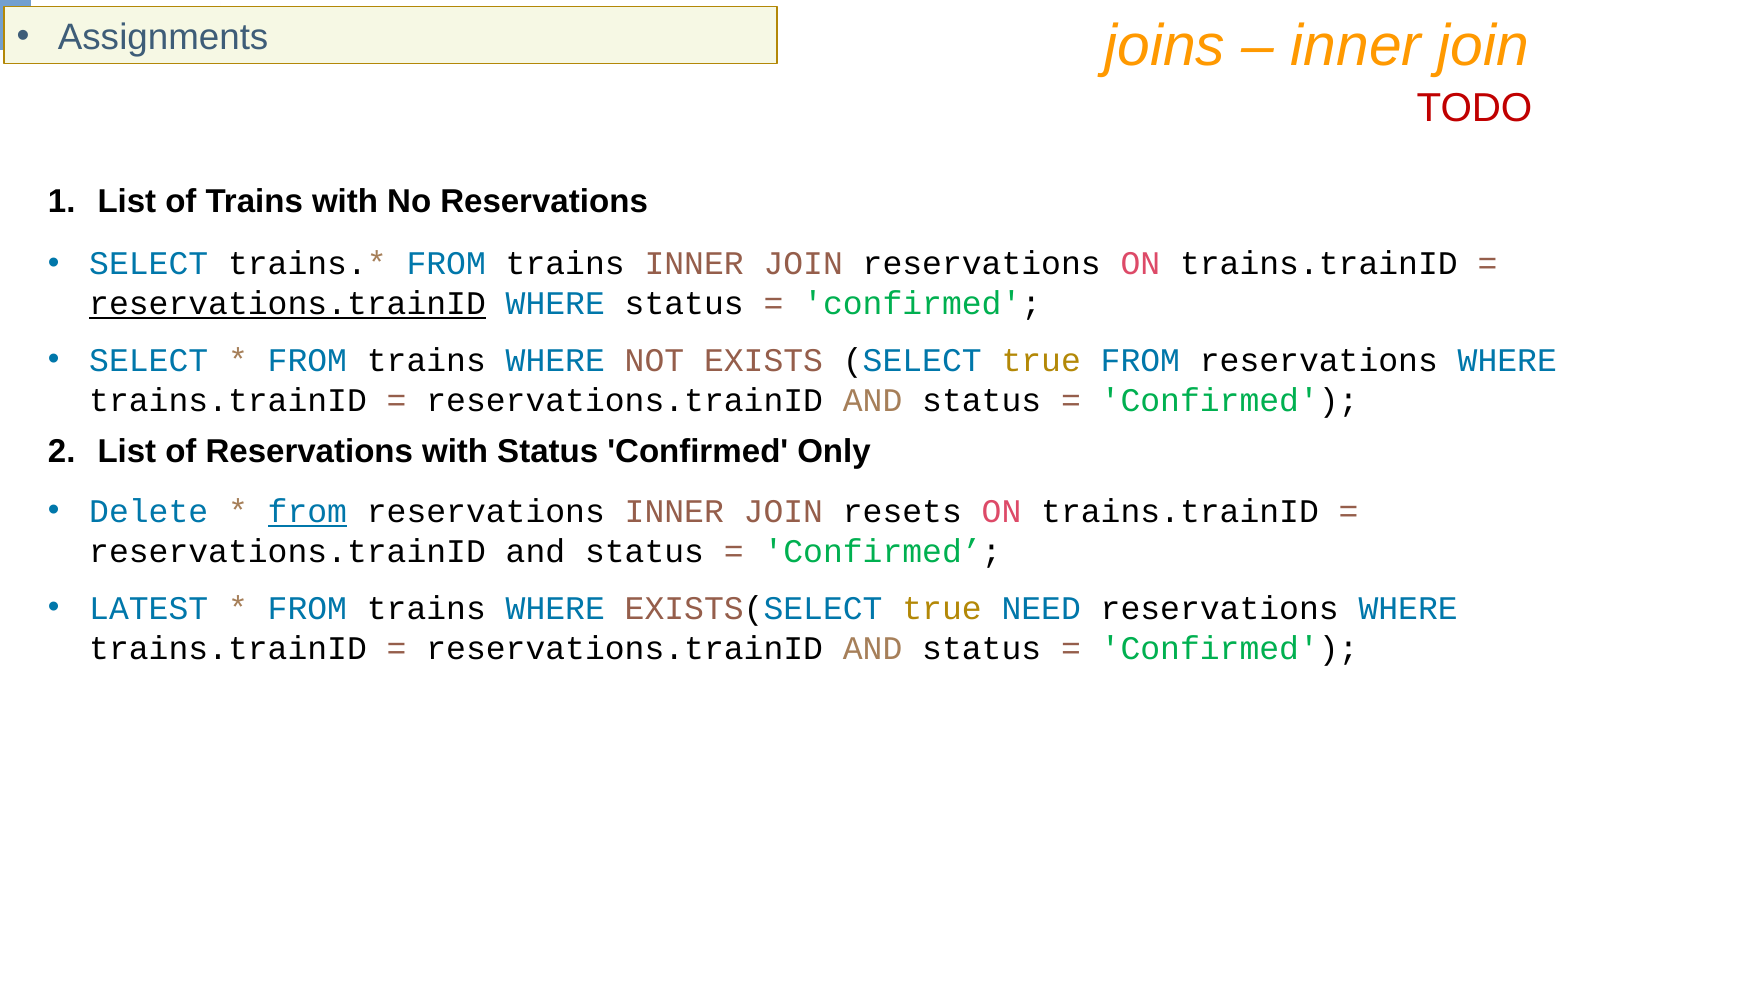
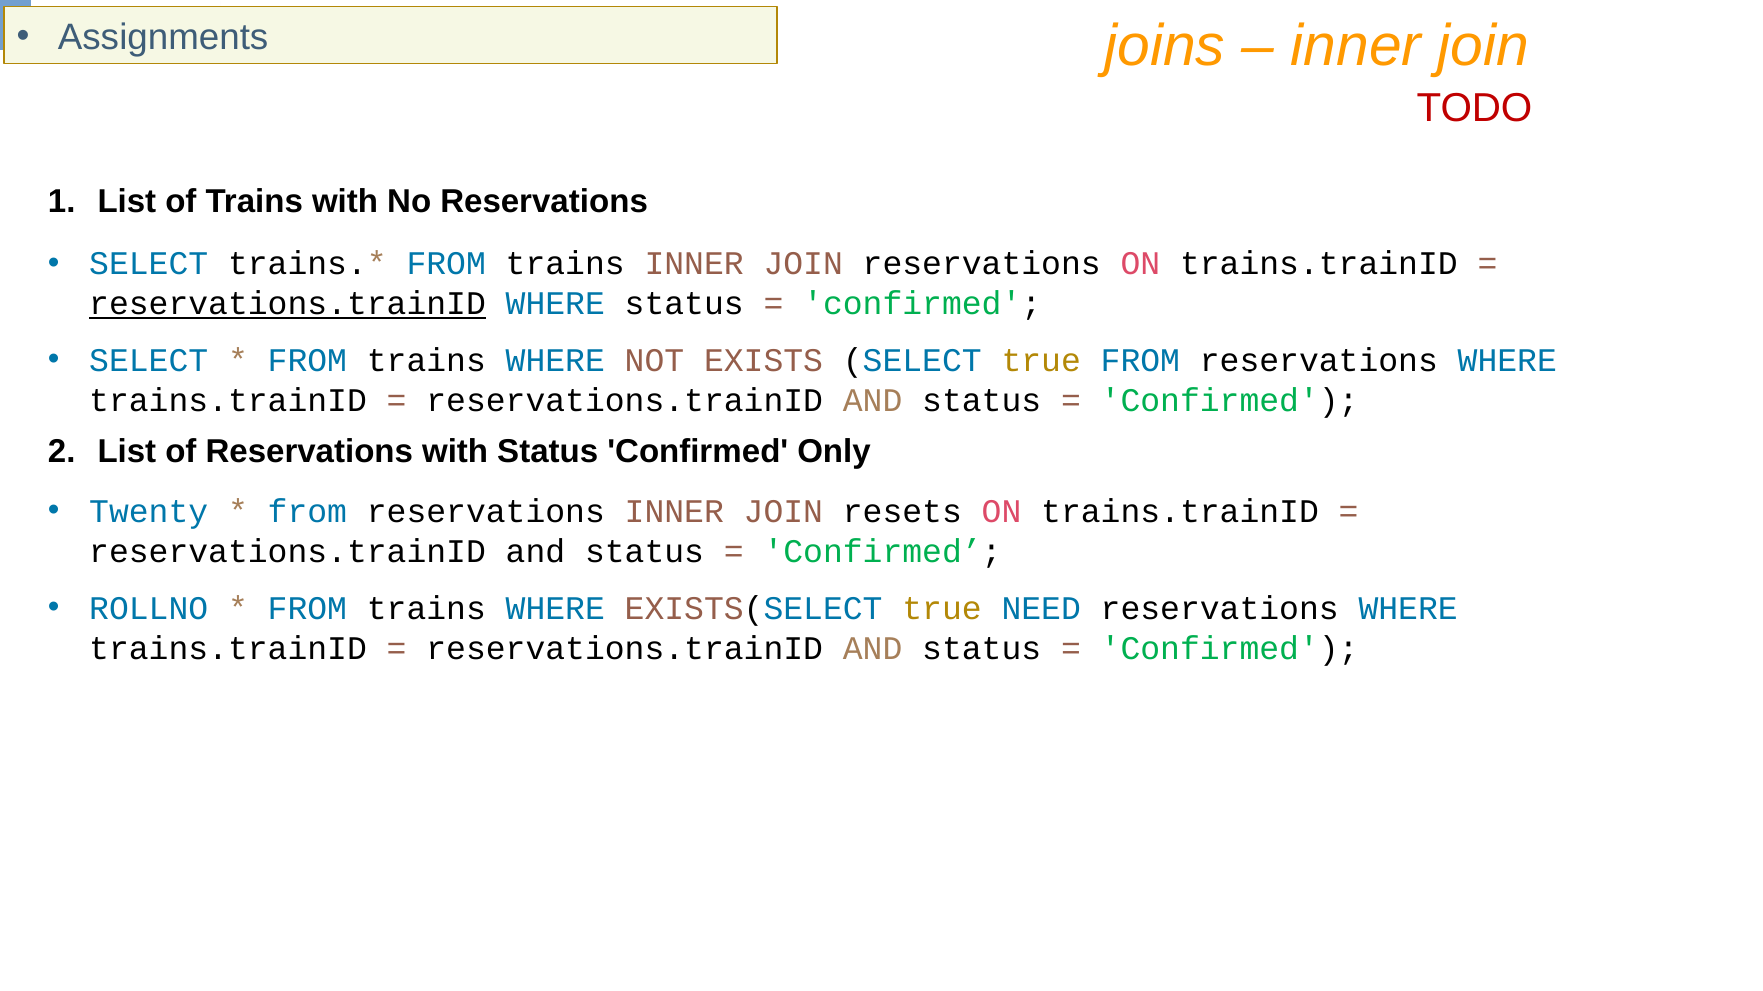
Delete: Delete -> Twenty (149, 512)
from underline: present -> none (307, 512)
LATEST: LATEST -> ROLLNO (149, 609)
